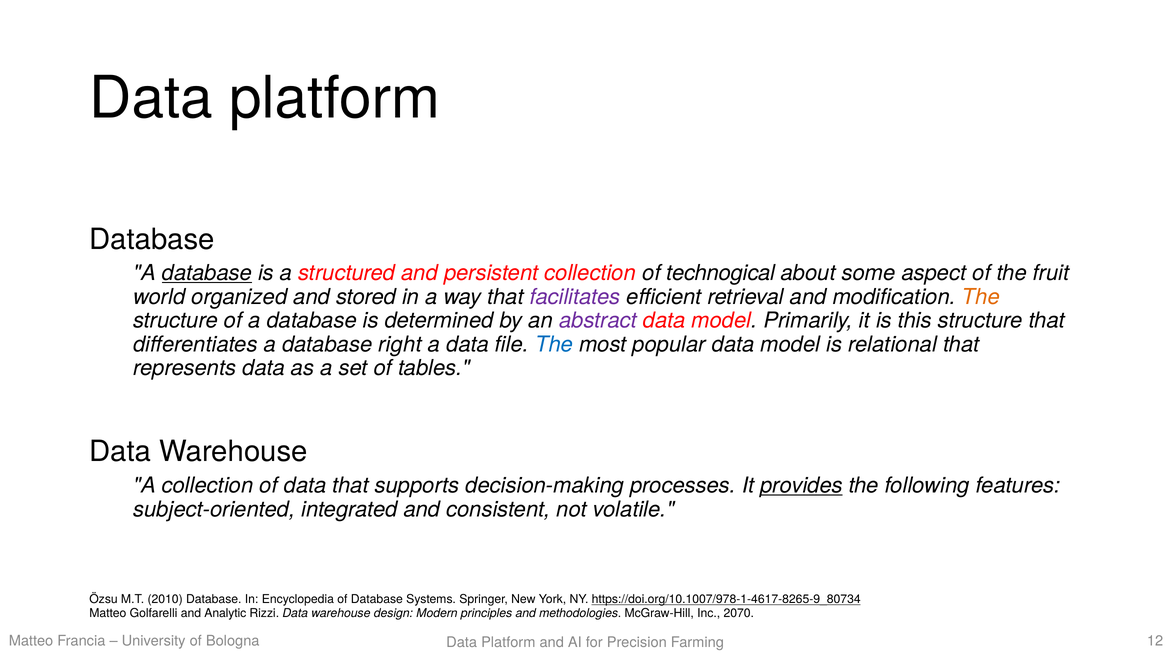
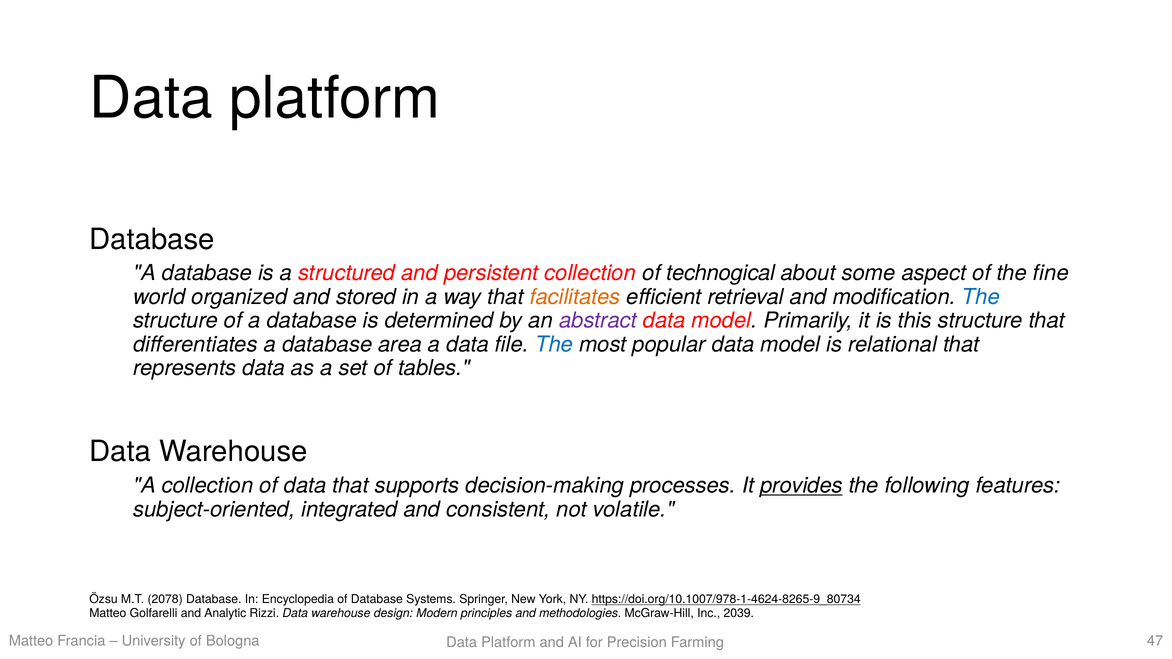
database underline: present -> none (207, 273)
fruit: fruit -> fine (1051, 273)
facilitates colour: purple -> orange (575, 297)
The colour: orange -> blue (981, 297)
right: right -> area (400, 344)
2010: 2010 -> 2078 (165, 599)
https://doi.org/10.1007/978-1-4617-8265-9_80734: https://doi.org/10.1007/978-1-4617-8265-9_80734 -> https://doi.org/10.1007/978-1-4624-8265-9_80734 (726, 599)
2070: 2070 -> 2039 (739, 614)
12: 12 -> 47 (1155, 641)
